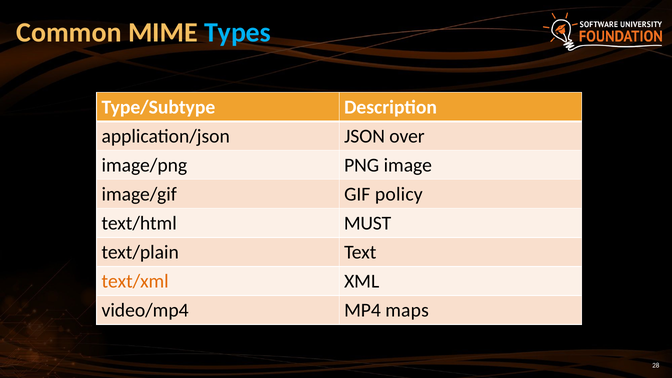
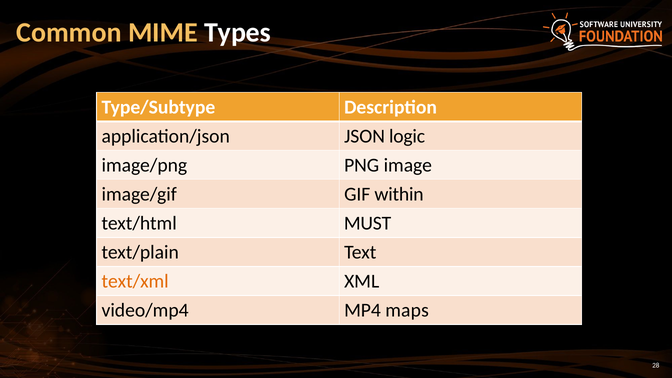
Types colour: light blue -> white (238, 33)
over: over -> logic (407, 136)
policy: policy -> within (399, 194)
